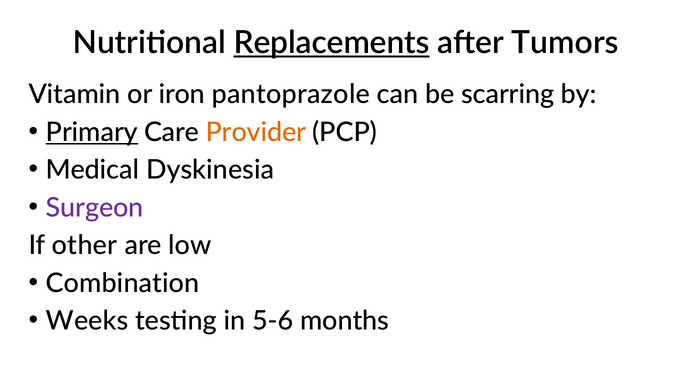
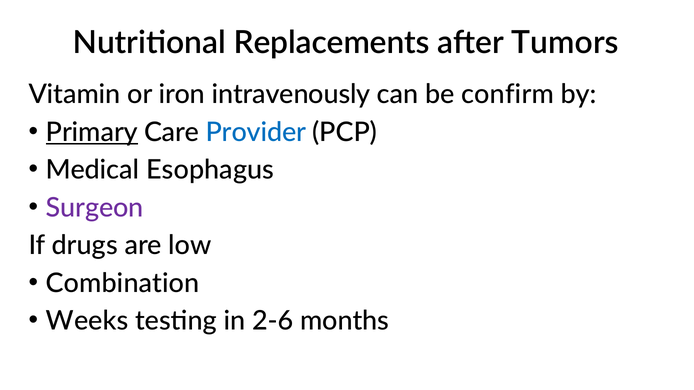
Replacements underline: present -> none (332, 43)
pantoprazole: pantoprazole -> intravenously (291, 94)
scarring: scarring -> confirm (508, 94)
Provider colour: orange -> blue (256, 132)
Dyskinesia: Dyskinesia -> Esophagus (210, 170)
other: other -> drugs (85, 246)
5-6: 5-6 -> 2-6 (273, 321)
